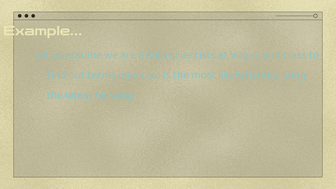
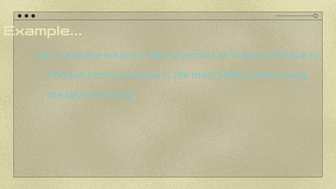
and class: class -> have (295, 55)
